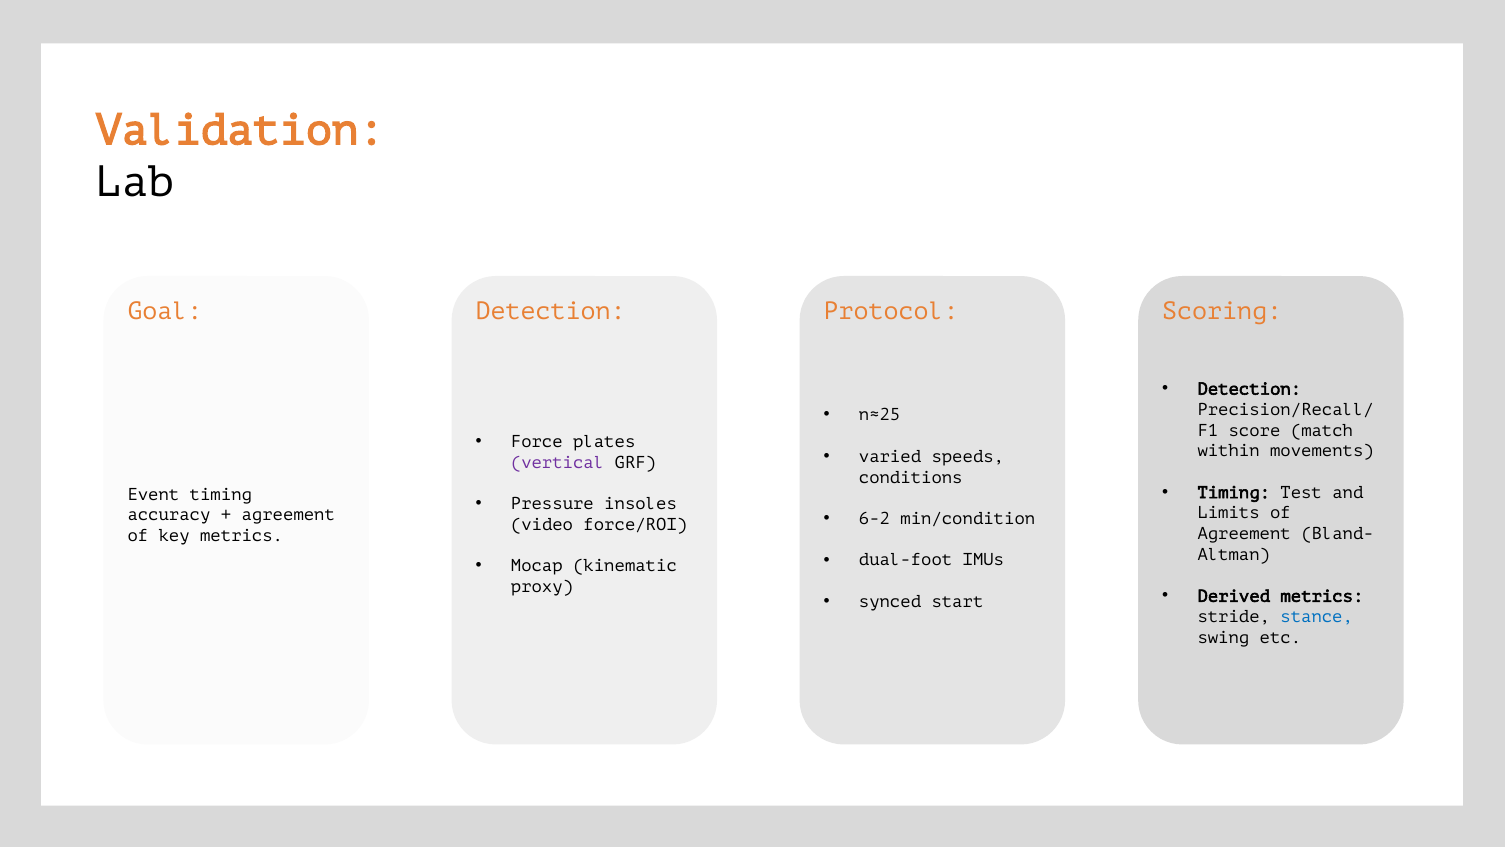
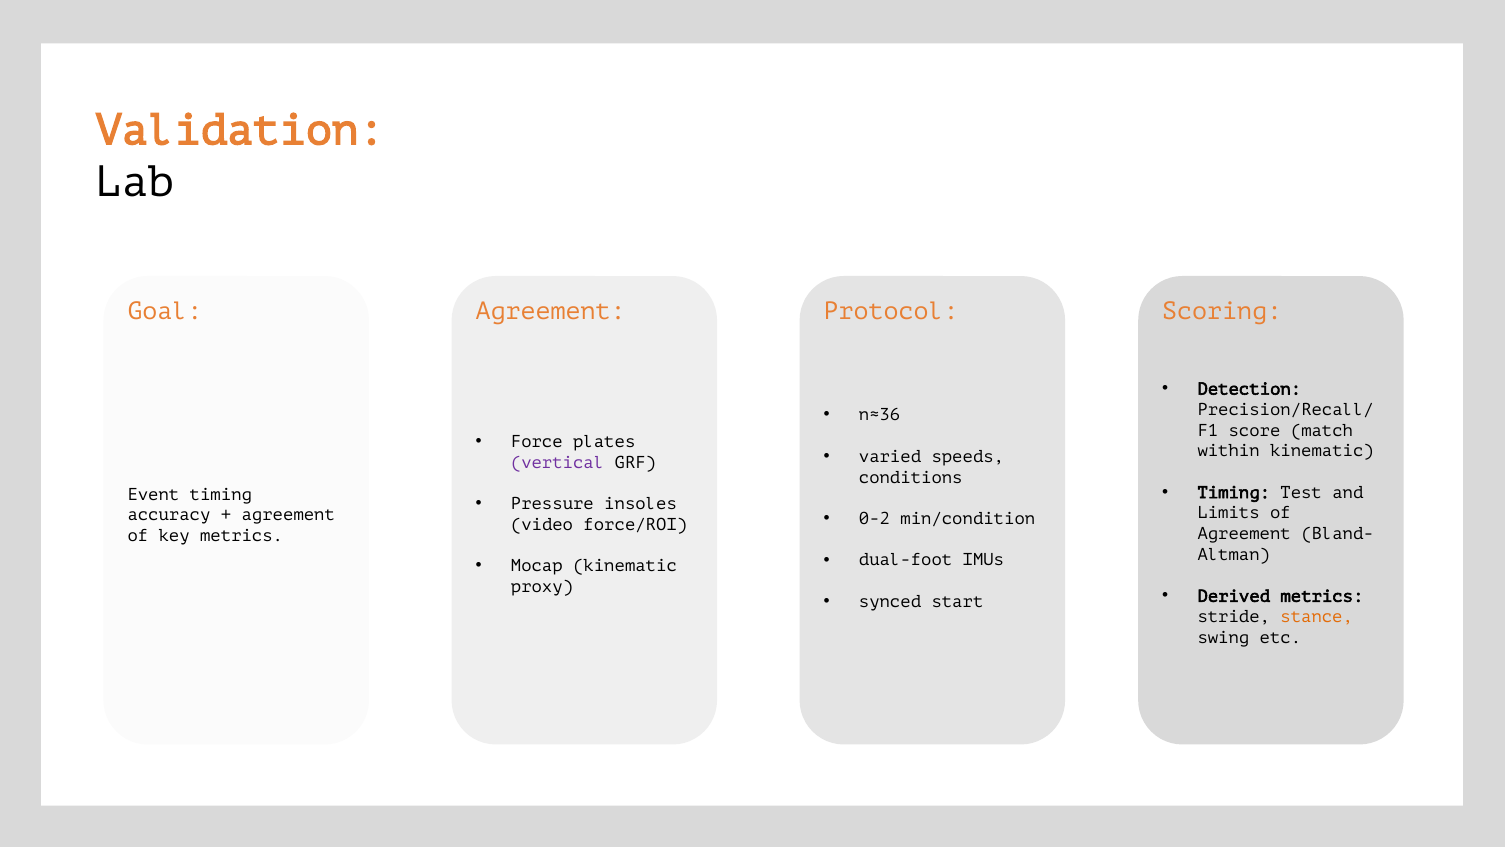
Detection: Detection -> Agreement (551, 311)
n≈25: n≈25 -> n≈36 (880, 415)
within movements: movements -> kinematic (1322, 451)
6-2: 6-2 -> 0-2 (874, 519)
stance colour: blue -> orange (1317, 616)
